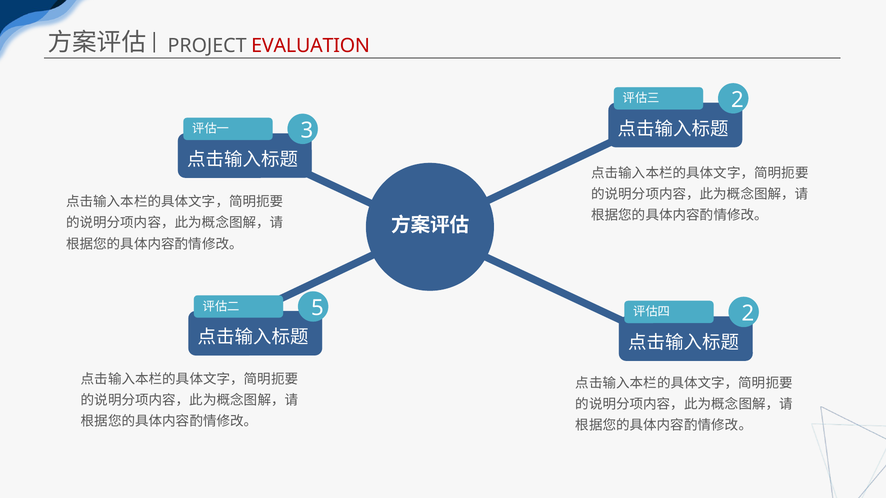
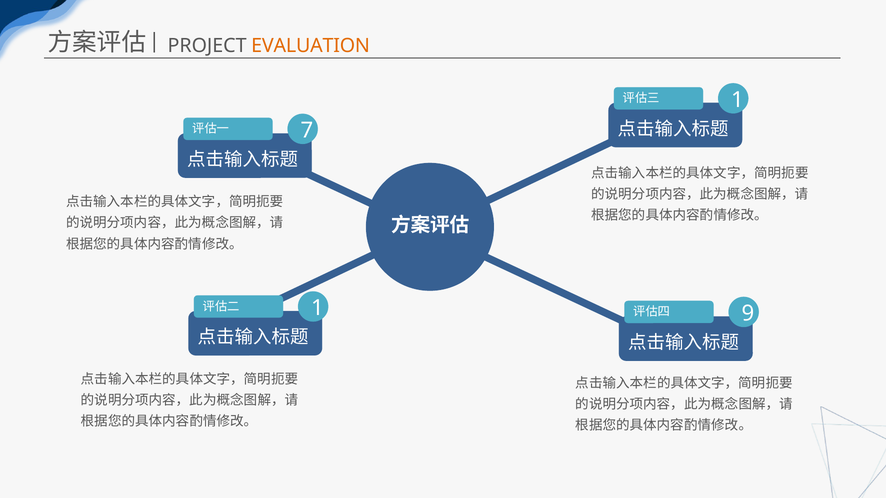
EVALUATION colour: red -> orange (311, 46)
2: 2 -> 1 (737, 100)
3: 3 -> 7 (307, 130)
5: 5 -> 1 (317, 308)
2: 2 -> 9 (748, 314)
